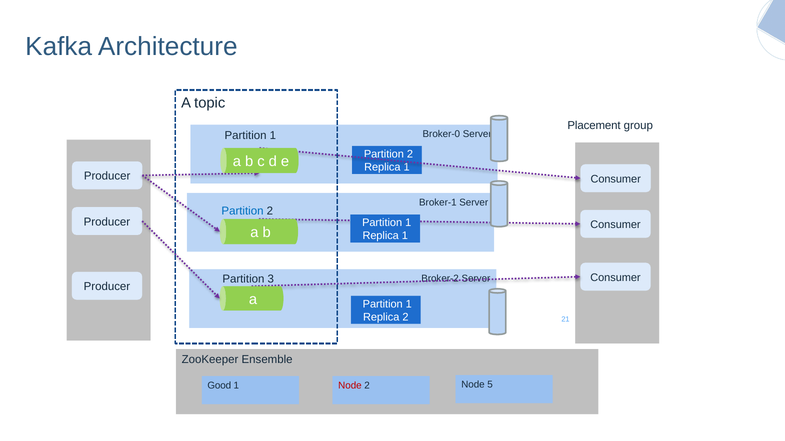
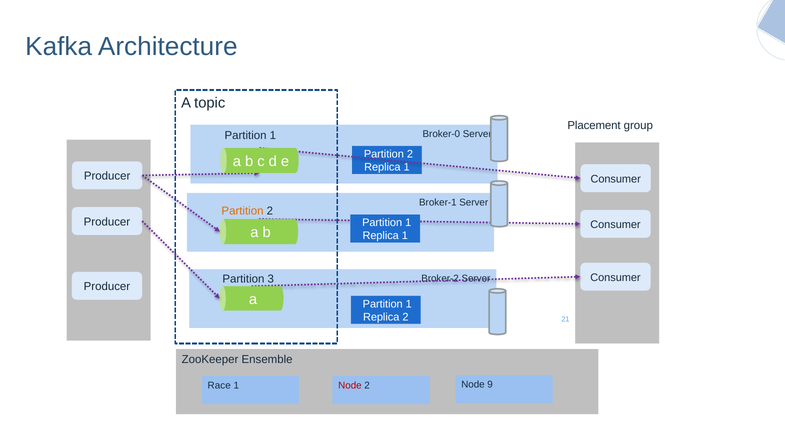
Partition colour: blue -> orange (243, 211)
Good: Good -> Race (219, 386)
5: 5 -> 9 (490, 385)
